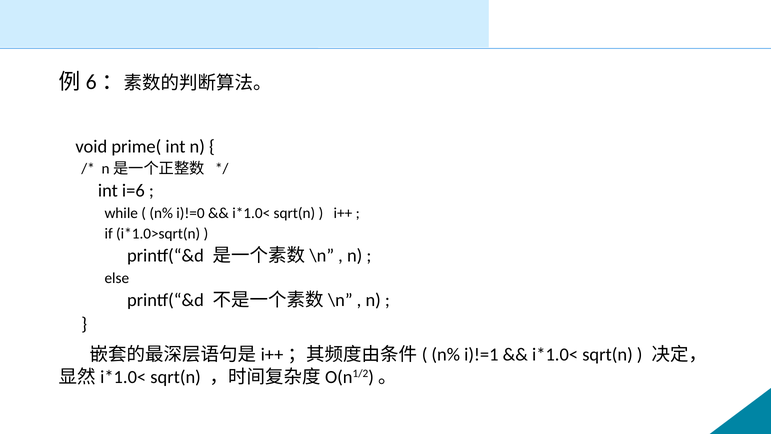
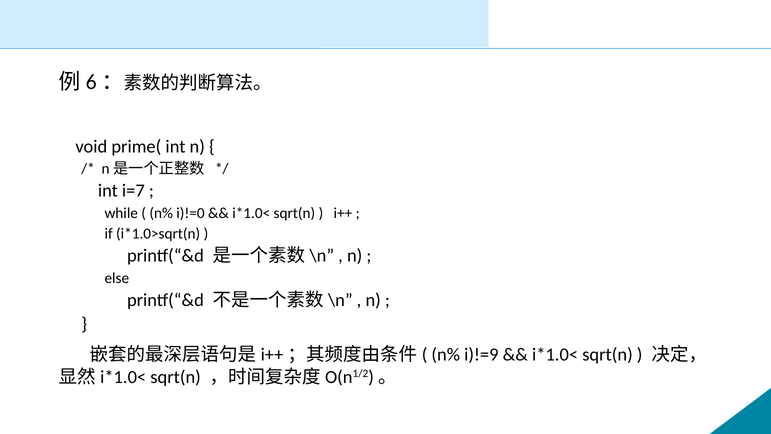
i=6: i=6 -> i=7 (133, 191)
i)!=1: i)!=1 -> i)!=9 (481, 354)
